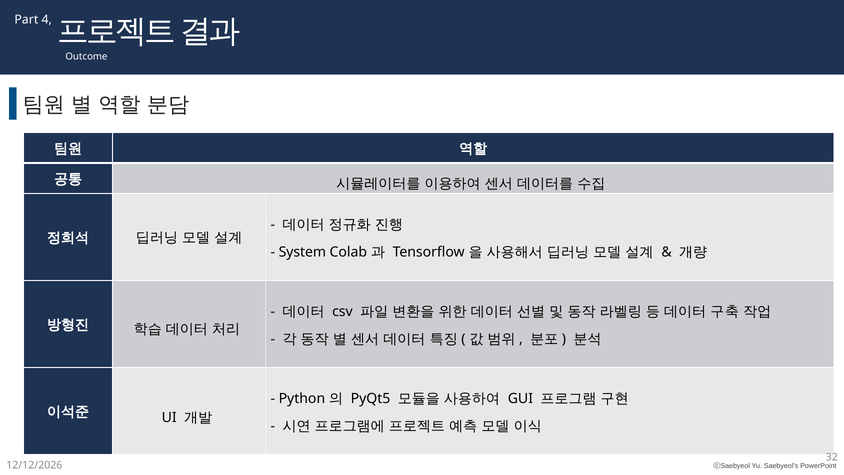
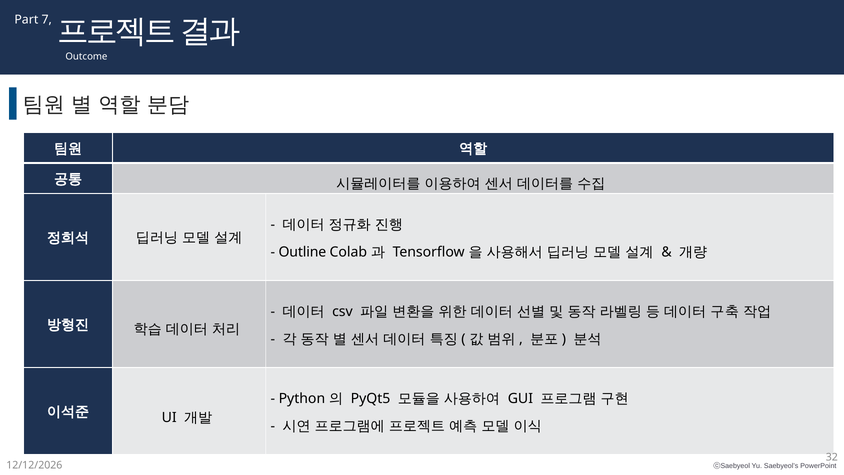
4: 4 -> 7 (47, 19)
System: System -> Outline (302, 252)
